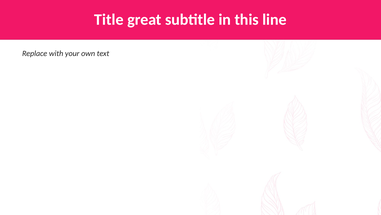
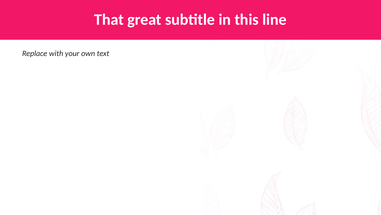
Title: Title -> That (109, 20)
